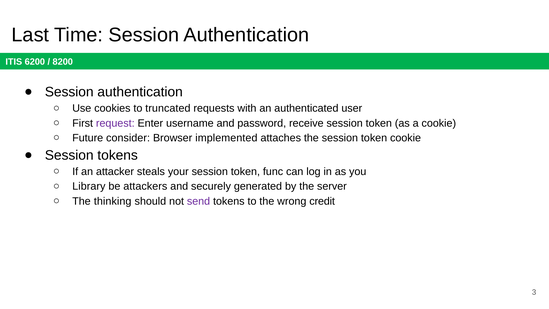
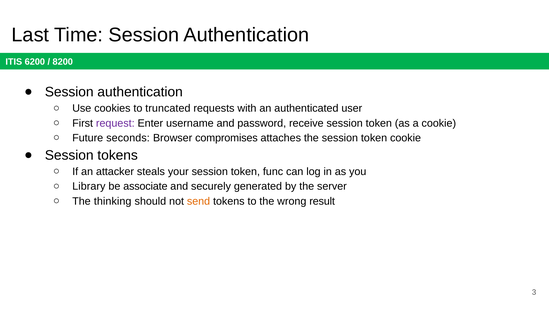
consider: consider -> seconds (128, 138)
implemented: implemented -> compromises (226, 138)
attackers: attackers -> associate (145, 186)
send colour: purple -> orange (199, 201)
credit: credit -> result (322, 201)
